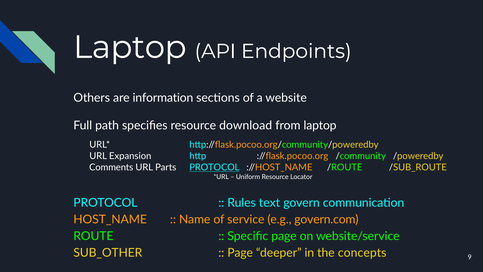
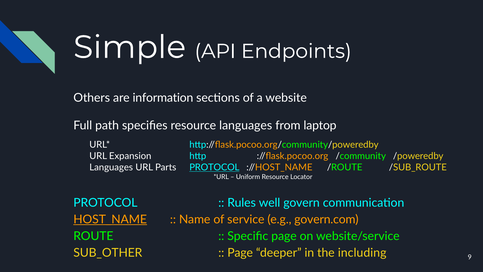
Laptop: Laptop -> Simple (130, 47)
resource download: download -> languages (246, 125)
Comments: Comments -> Languages (111, 167)
text: text -> well (270, 203)
HOST_NAME underline: none -> present (110, 219)
concepts: concepts -> including (362, 253)
